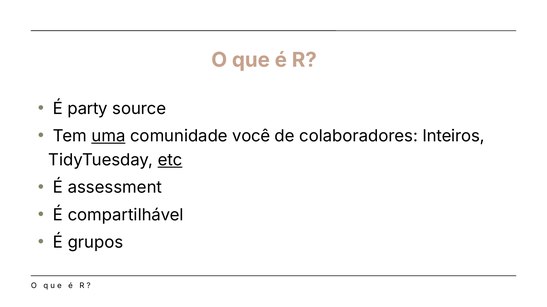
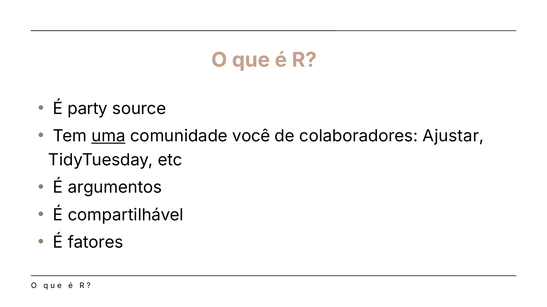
Inteiros: Inteiros -> Ajustar (453, 136)
etc underline: present -> none (170, 160)
assessment: assessment -> argumentos (115, 188)
grupos: grupos -> fatores (96, 243)
